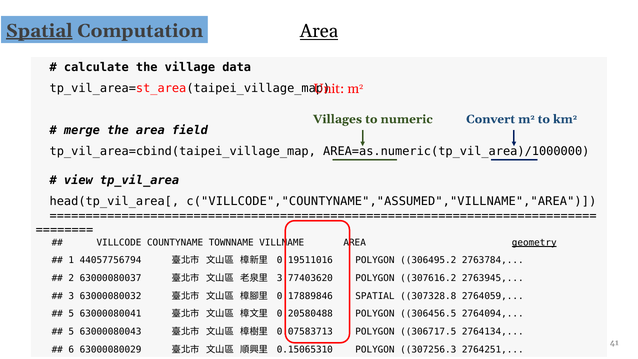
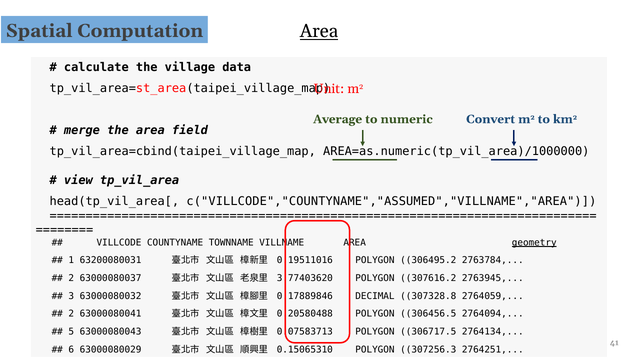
Spatial underline: present -> none (39, 31)
Villages: Villages -> Average (338, 119)
44057756794: 44057756794 -> 63200080031 (111, 260)
0.17889846 SPATIAL: SPATIAL -> DECIMAL (375, 296)
5: 5 -> 2 (71, 314)
